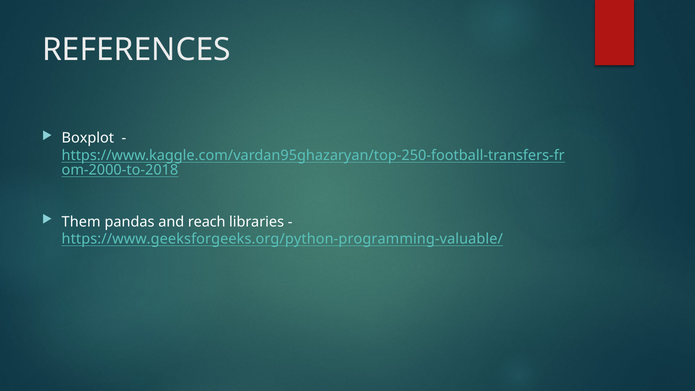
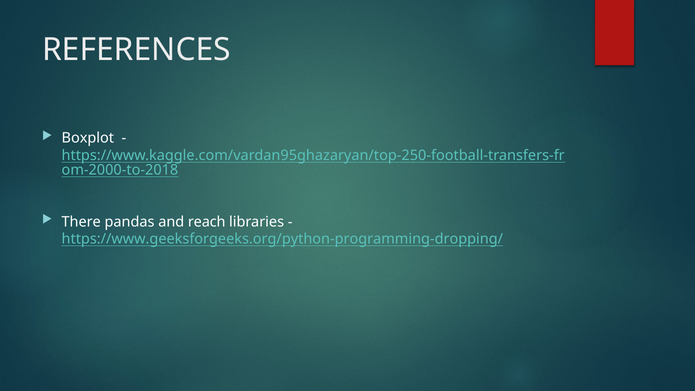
Them: Them -> There (81, 222)
https://www.geeksforgeeks.org/python-programming-valuable/: https://www.geeksforgeeks.org/python-programming-valuable/ -> https://www.geeksforgeeks.org/python-programming-dropping/ (282, 239)
